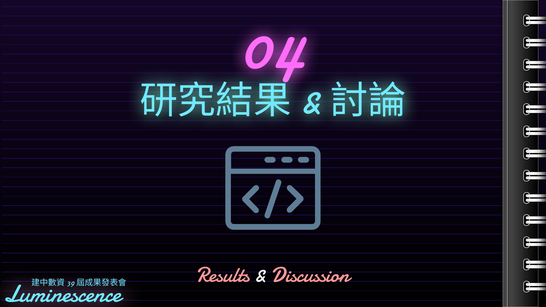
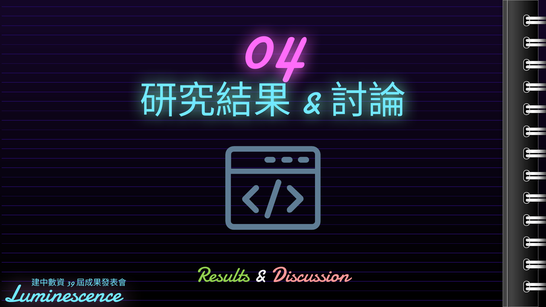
Results colour: pink -> light green (223, 275)
